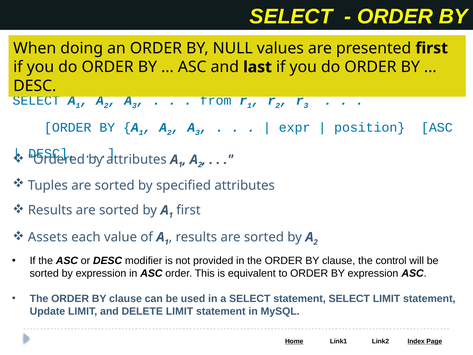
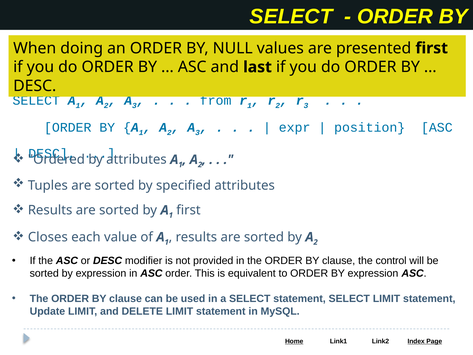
Assets: Assets -> Closes (48, 237)
